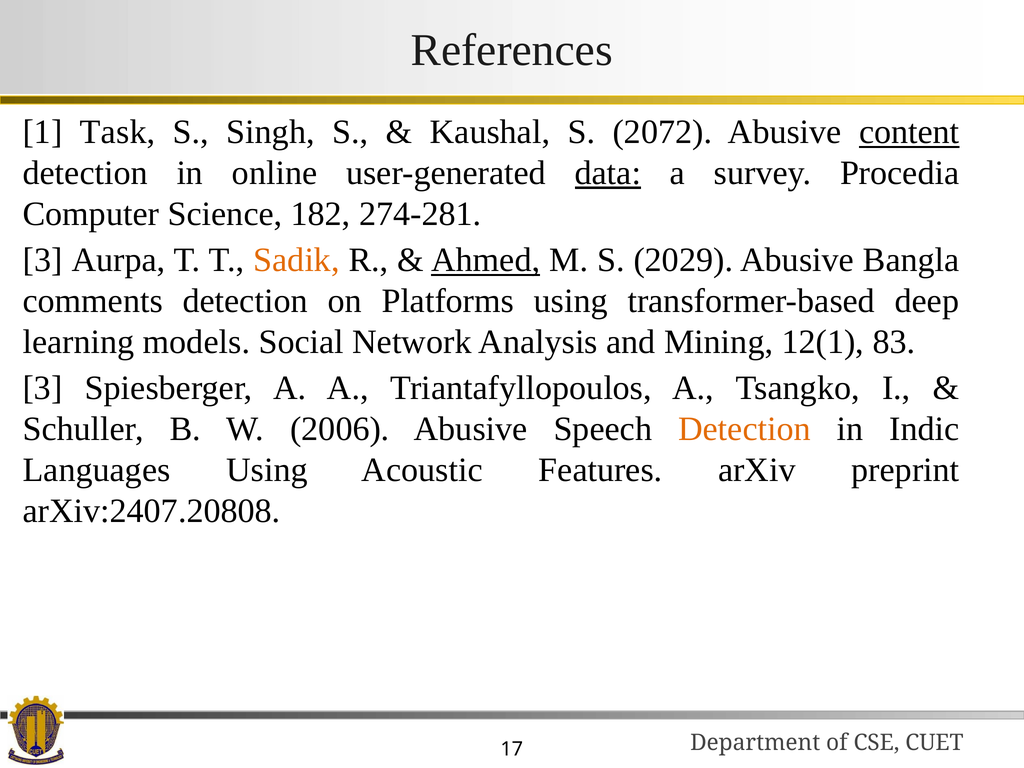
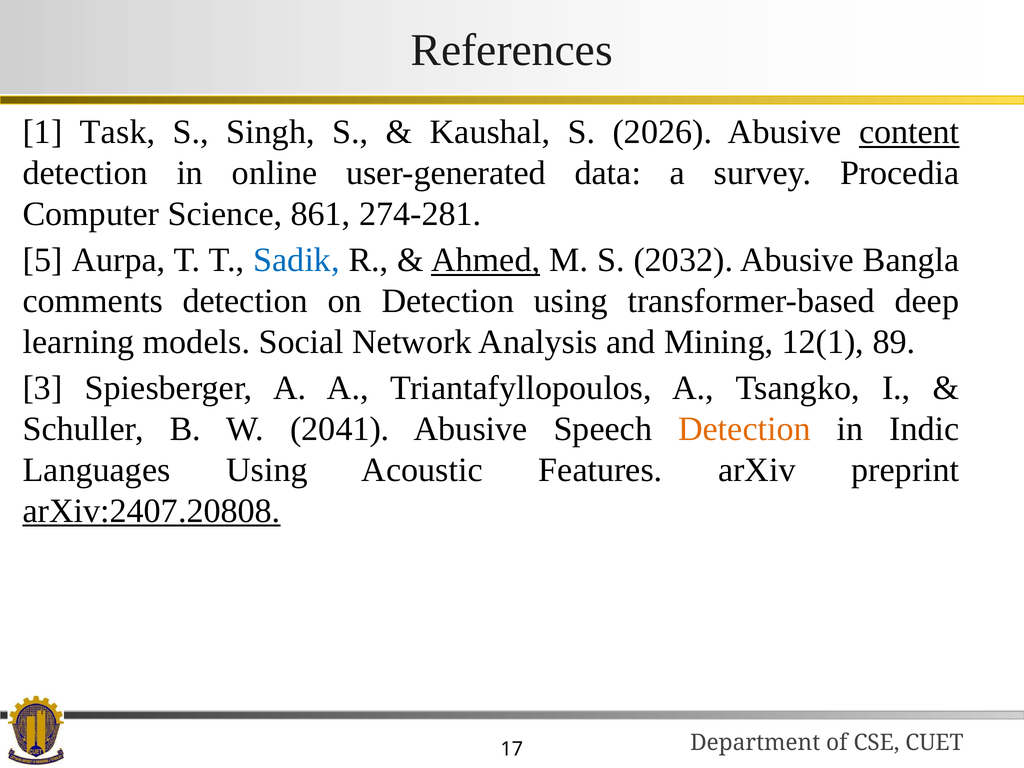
2072: 2072 -> 2026 (662, 132)
data underline: present -> none (608, 173)
182: 182 -> 861 (321, 214)
3: 3 -> 5 (43, 260)
Sadik colour: orange -> blue (296, 260)
2029: 2029 -> 2032 (683, 260)
on Platforms: Platforms -> Detection (448, 301)
83: 83 -> 89 (894, 342)
2006: 2006 -> 2041 (340, 429)
arXiv:2407.20808 underline: none -> present (152, 511)
